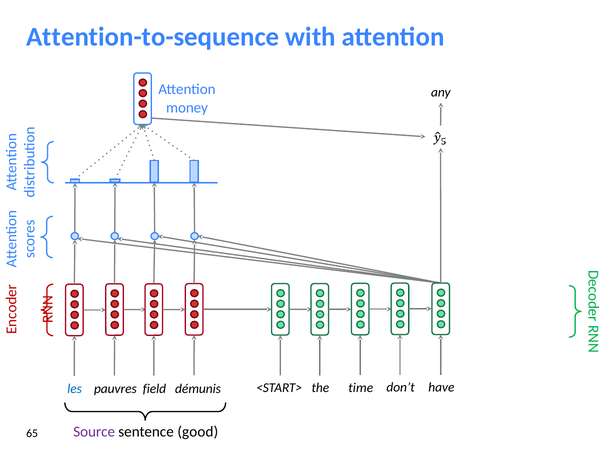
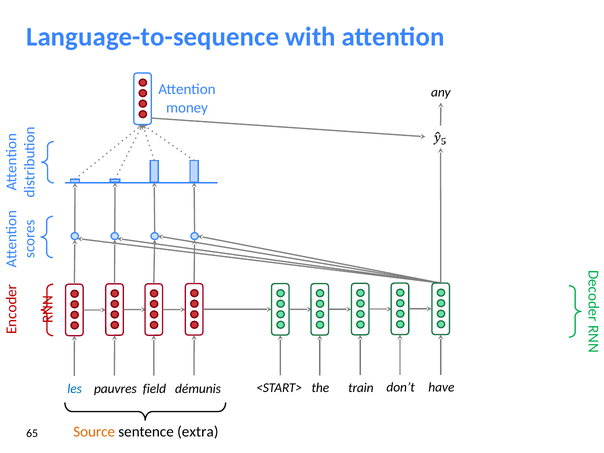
Attention-to-sequence: Attention-to-sequence -> Language-to-sequence (153, 37)
time: time -> train (361, 388)
Source colour: purple -> orange (94, 432)
good: good -> extra (198, 432)
